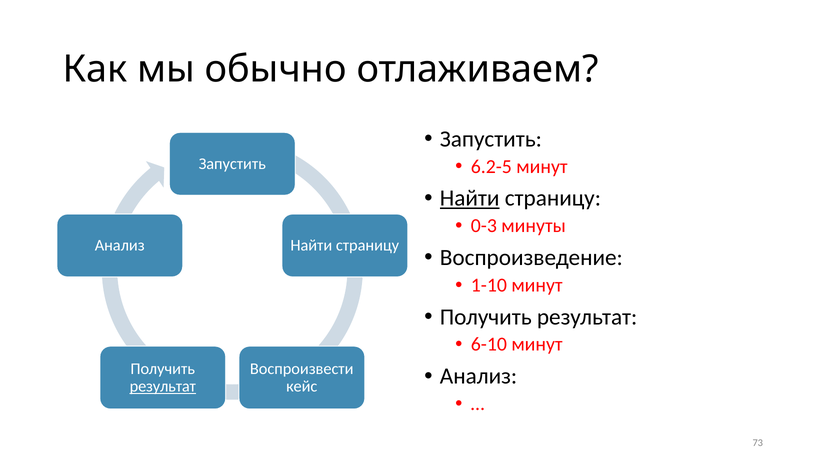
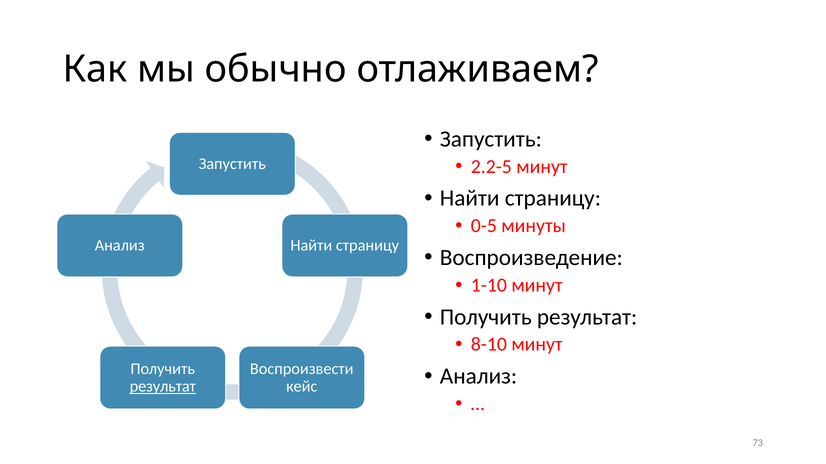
6.2-5: 6.2-5 -> 2.2-5 (491, 167)
Найти underline: present -> none (470, 199)
0-3: 0-3 -> 0-5 (484, 226)
6-10: 6-10 -> 8-10 (489, 345)
